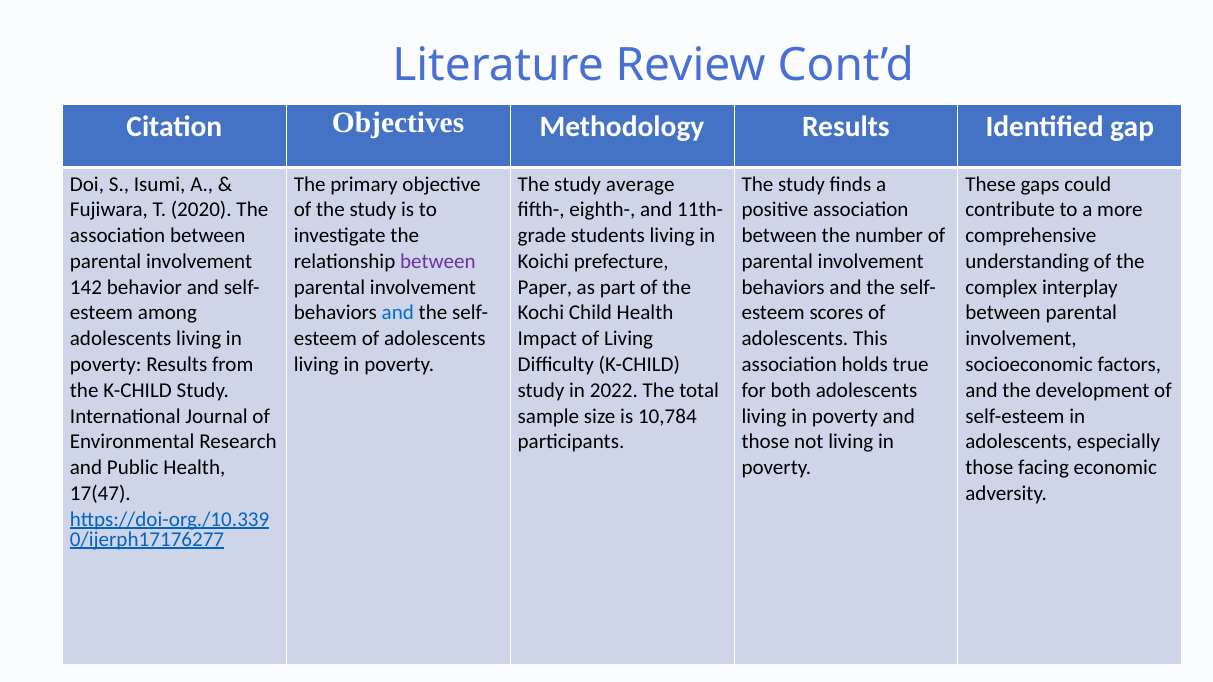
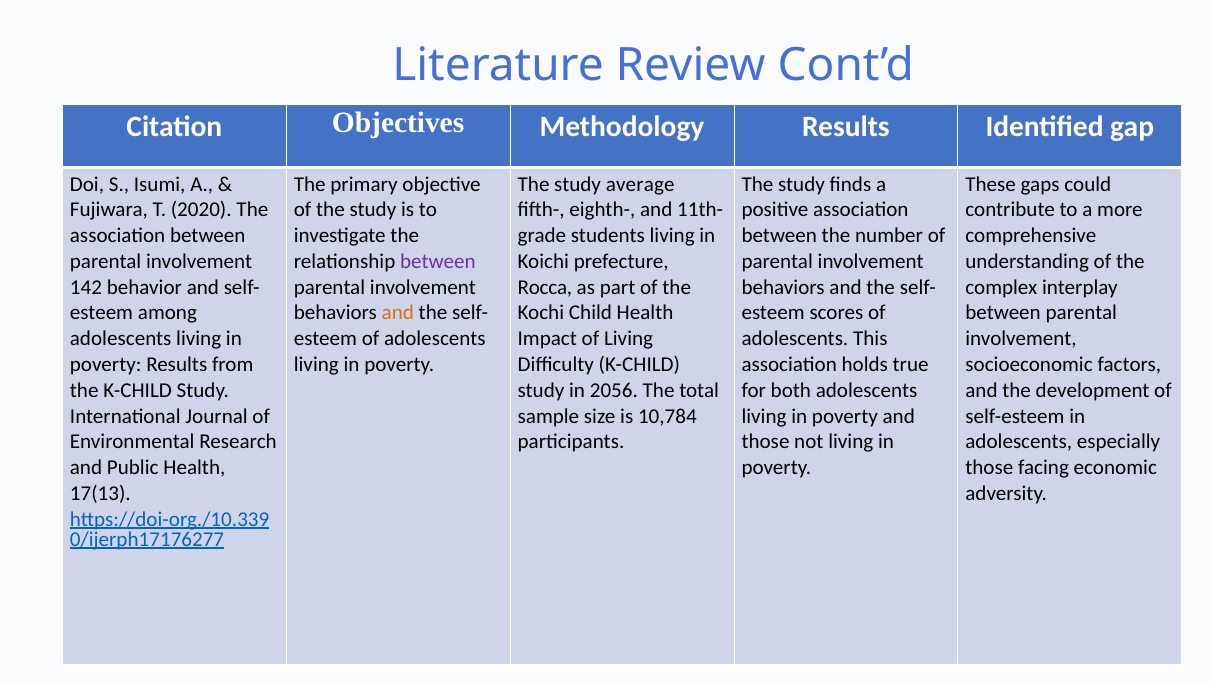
Paper: Paper -> Rocca (545, 287)
and colour: blue -> orange (398, 313)
2022: 2022 -> 2056 (614, 390)
17(47: 17(47 -> 17(13 (100, 494)
